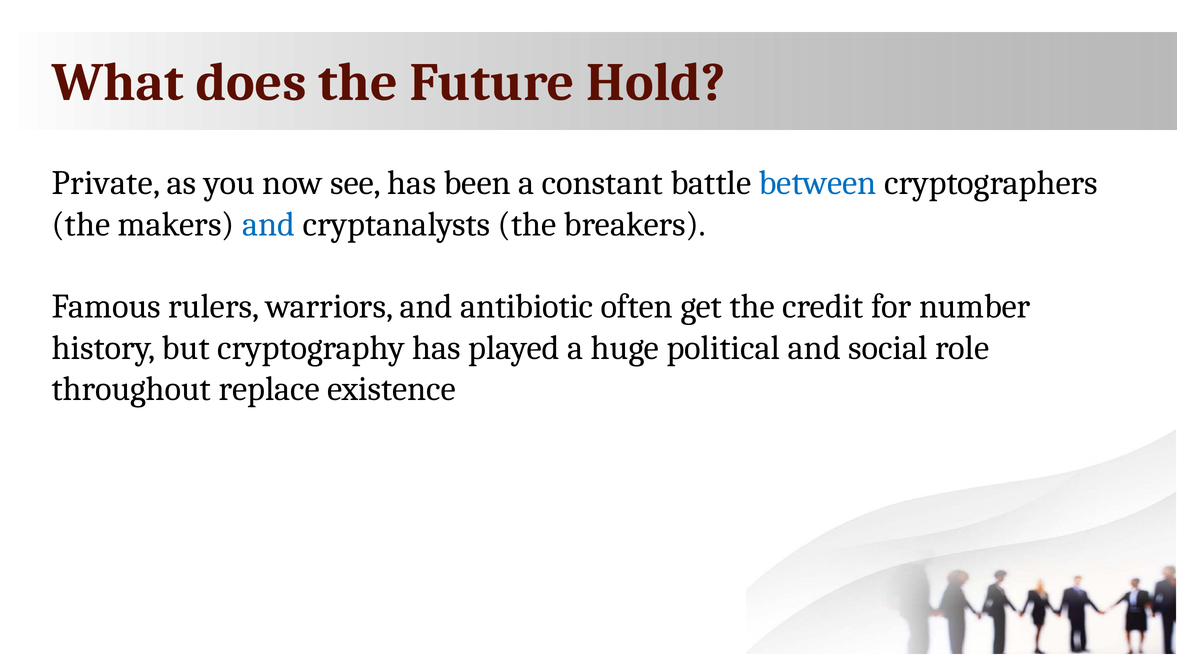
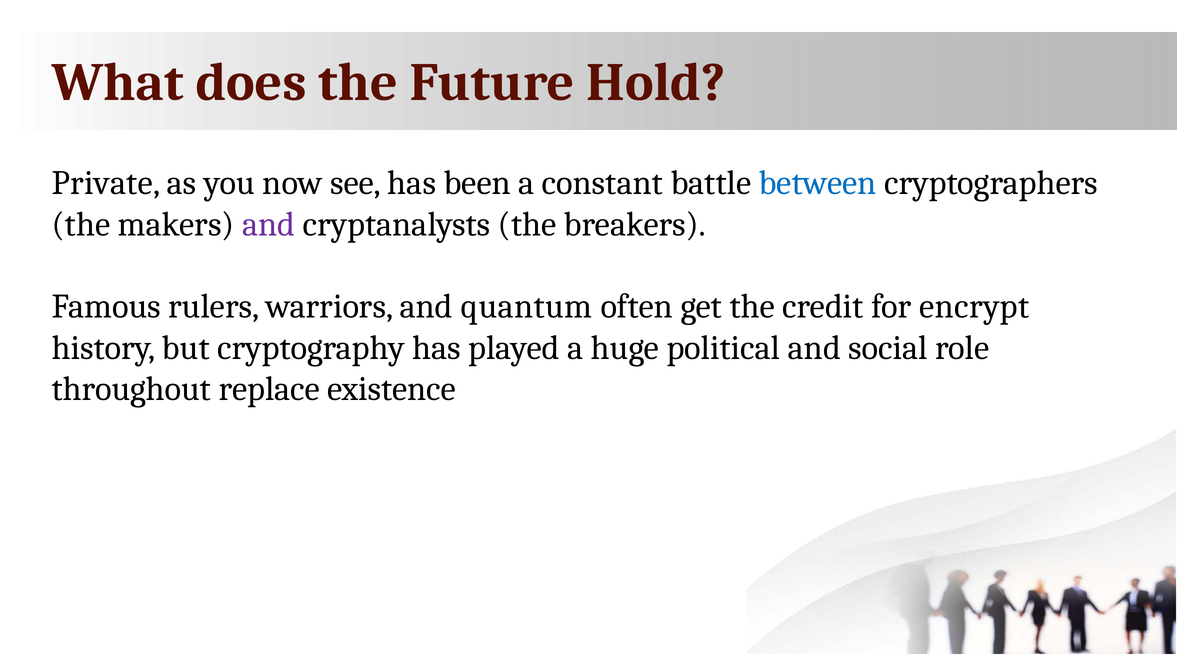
and colour: blue -> purple (269, 224)
antibiotic: antibiotic -> quantum (527, 307)
number: number -> encrypt (974, 307)
